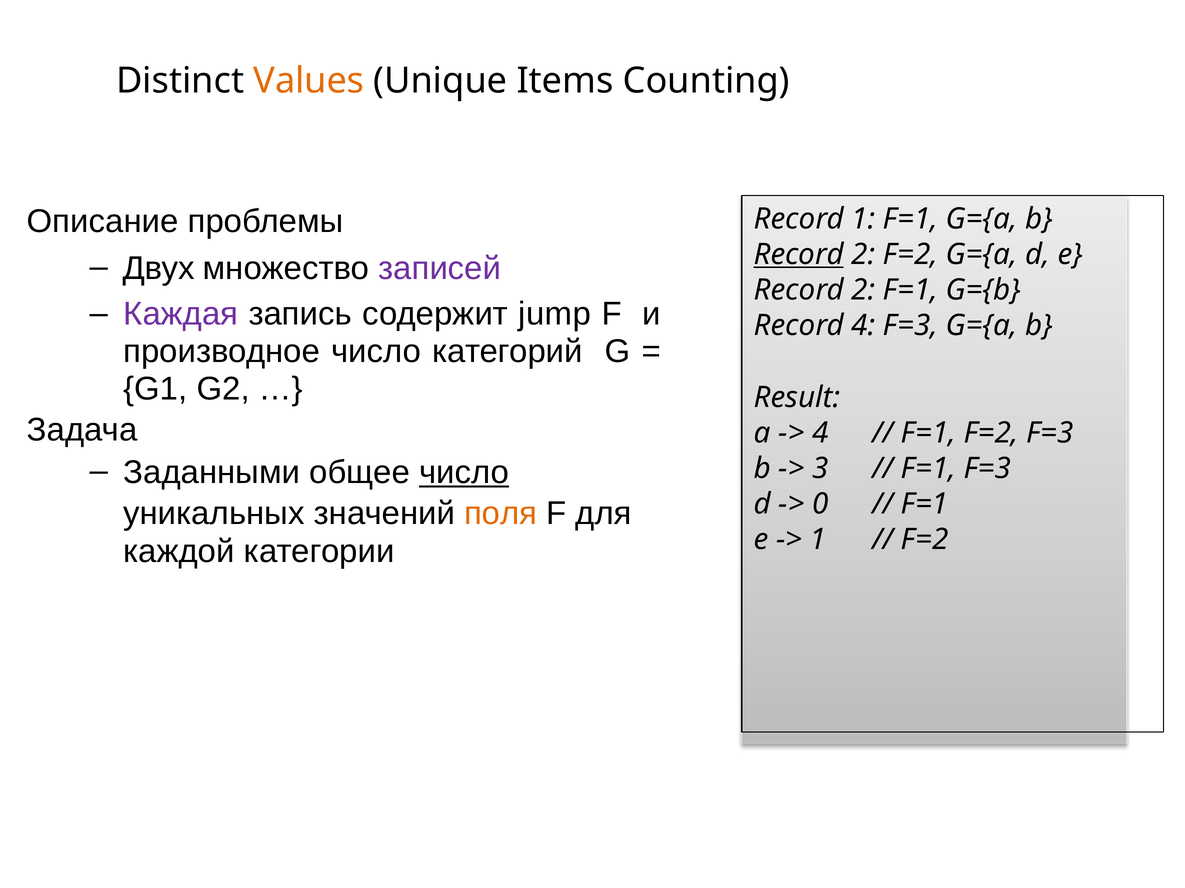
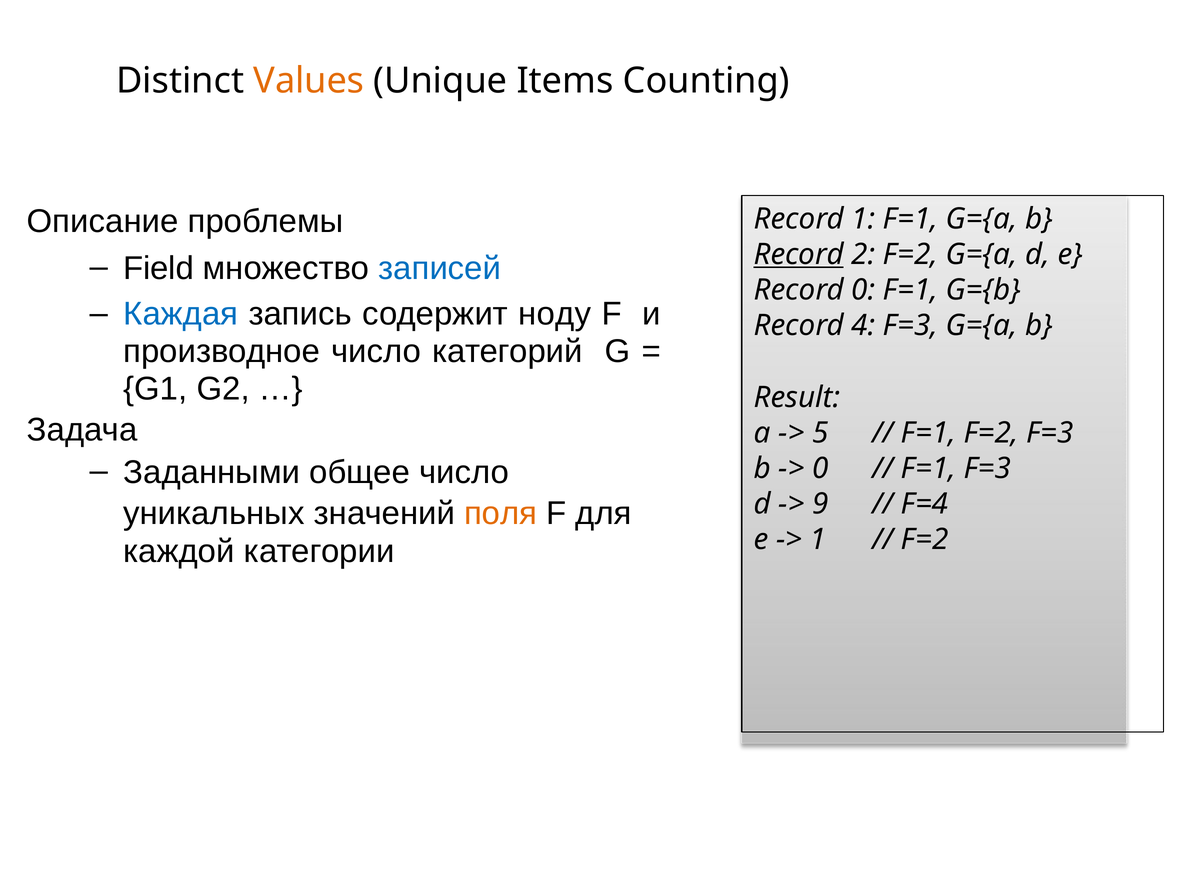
Двух: Двух -> Field (159, 268)
записей colour: purple -> blue (440, 268)
2: 2 -> 0 (863, 290)
Каждая colour: purple -> blue (181, 314)
jump: jump -> ноду (555, 314)
4: 4 -> 5 (820, 433)
число underline: present -> none (464, 473)
3: 3 -> 0 (820, 469)
0: 0 -> 9 (820, 504)
F=1: F=1 -> F=4 (925, 504)
